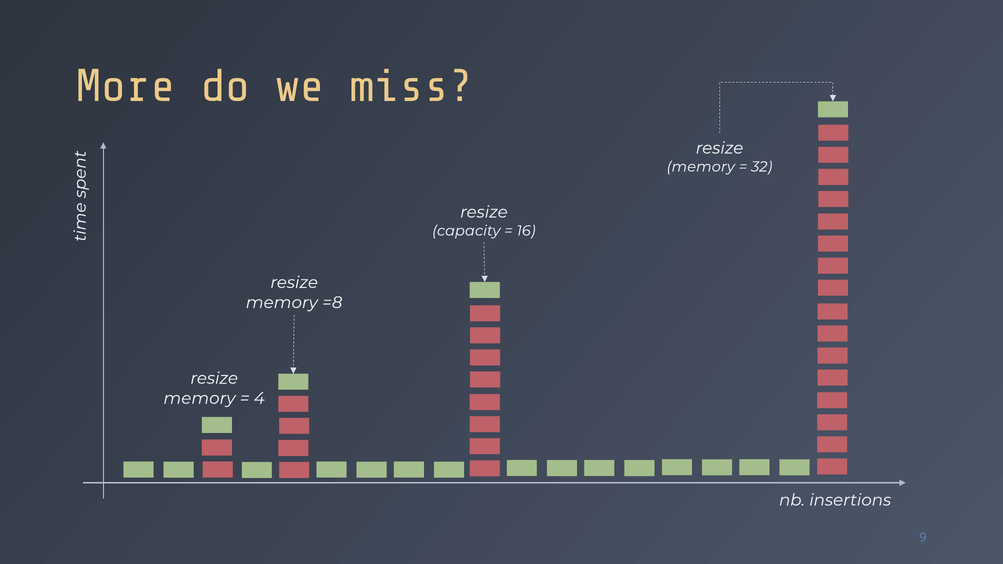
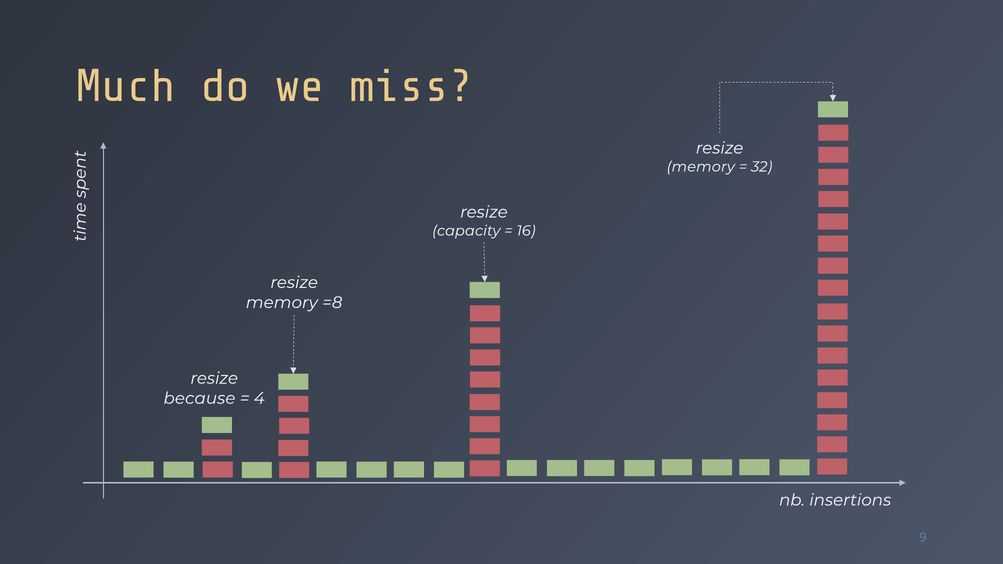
More: More -> Much (126, 86)
memory: memory -> because (199, 398)
